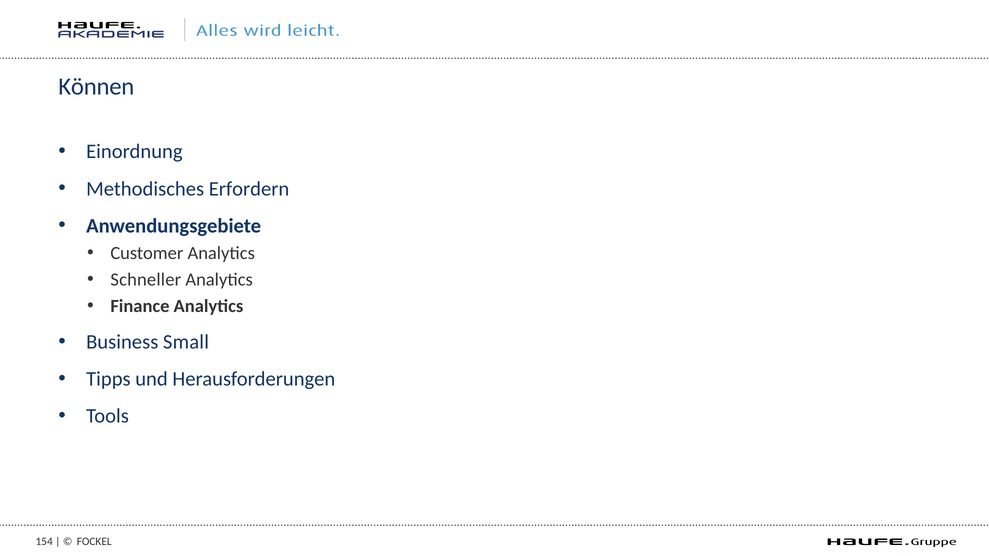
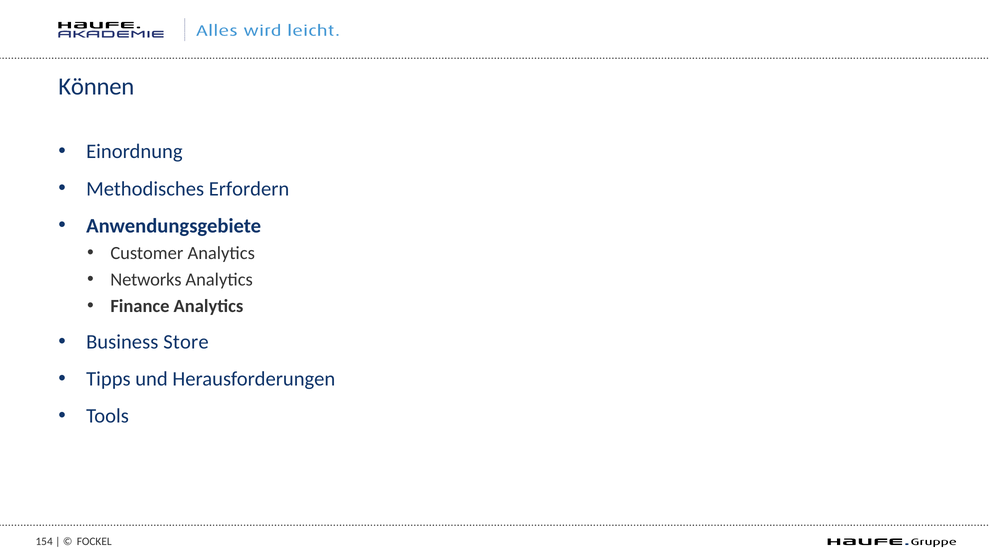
Schneller: Schneller -> Networks (146, 280)
Small: Small -> Store (186, 342)
